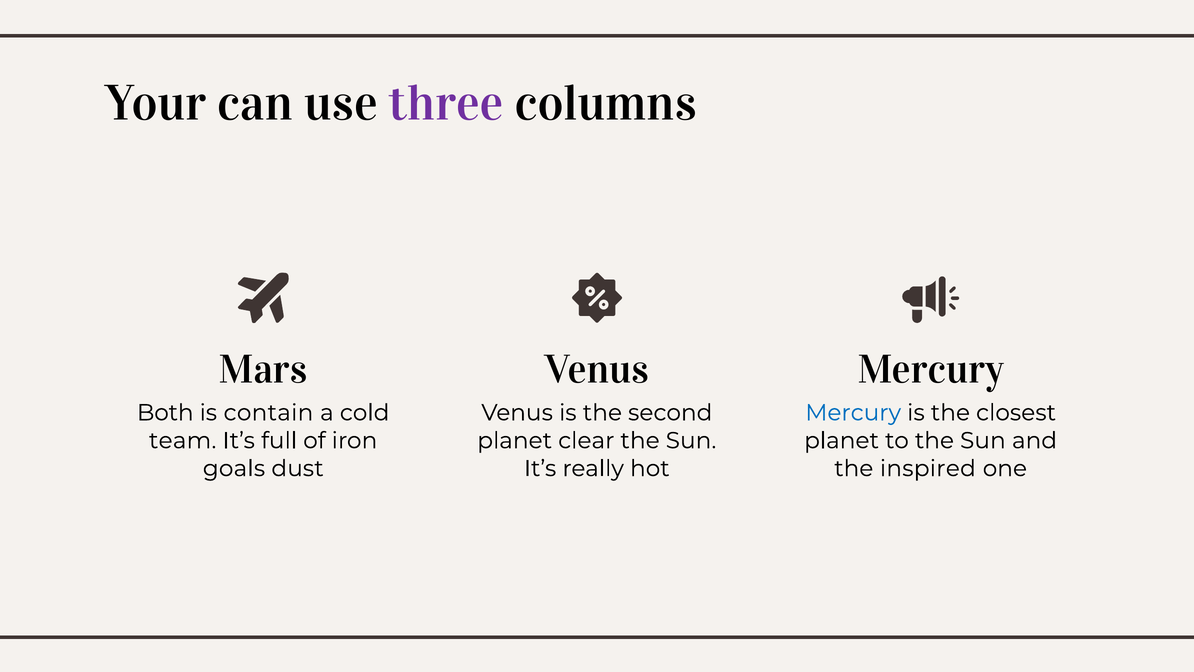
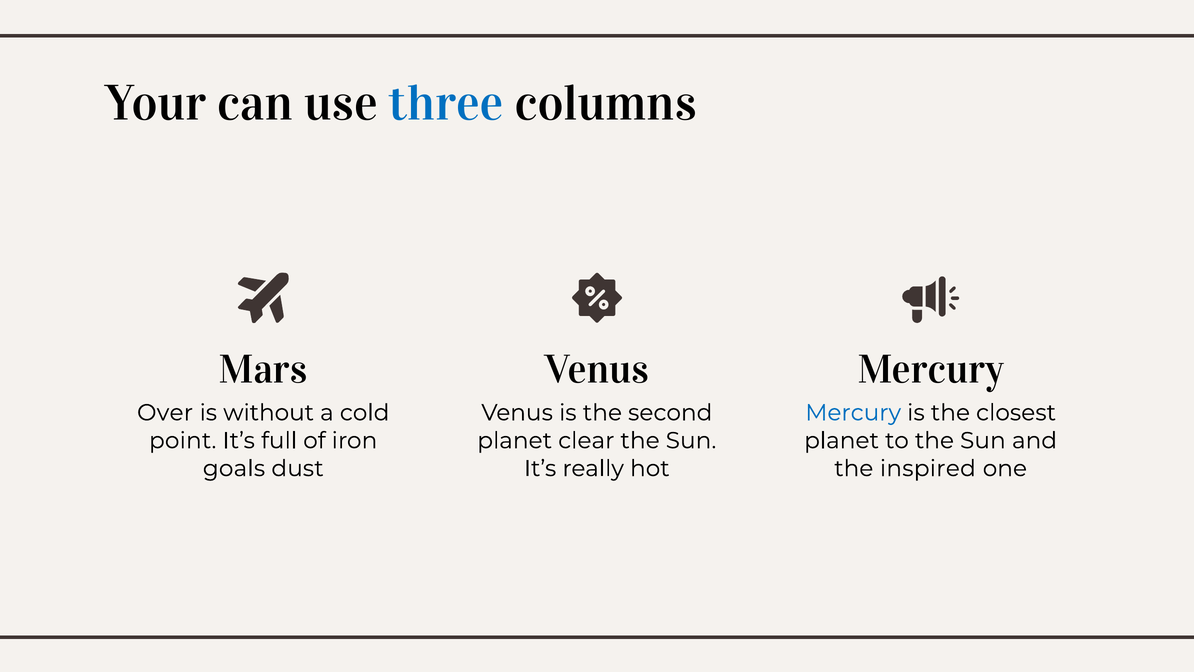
three colour: purple -> blue (446, 103)
Both: Both -> Over (165, 412)
contain: contain -> without (269, 412)
team: team -> point (183, 440)
